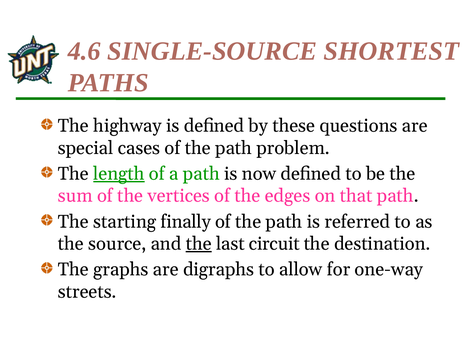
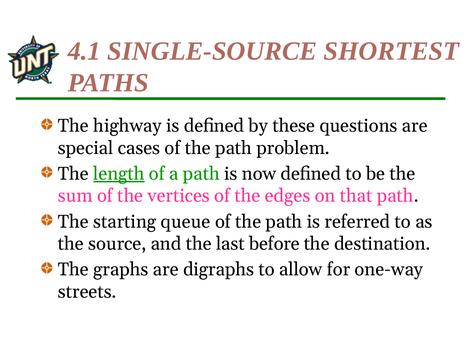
4.6: 4.6 -> 4.1 (84, 51)
finally: finally -> queue (186, 222)
the underline: present -> none (199, 244)
circuit: circuit -> before (274, 244)
